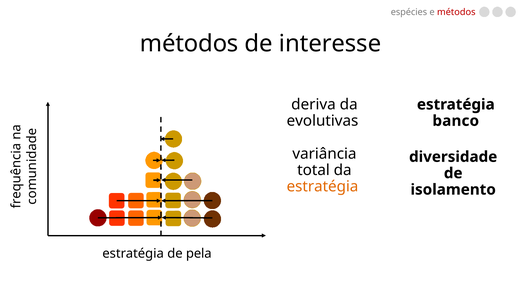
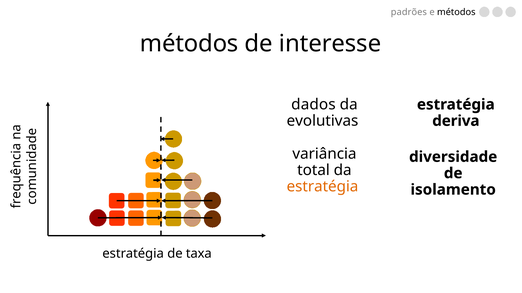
espécies: espécies -> padrões (409, 12)
métodos colour: red -> black (456, 12)
deriva: deriva -> dados (313, 105)
banco: banco -> deriva (456, 121)
pela: pela -> taxa (199, 254)
